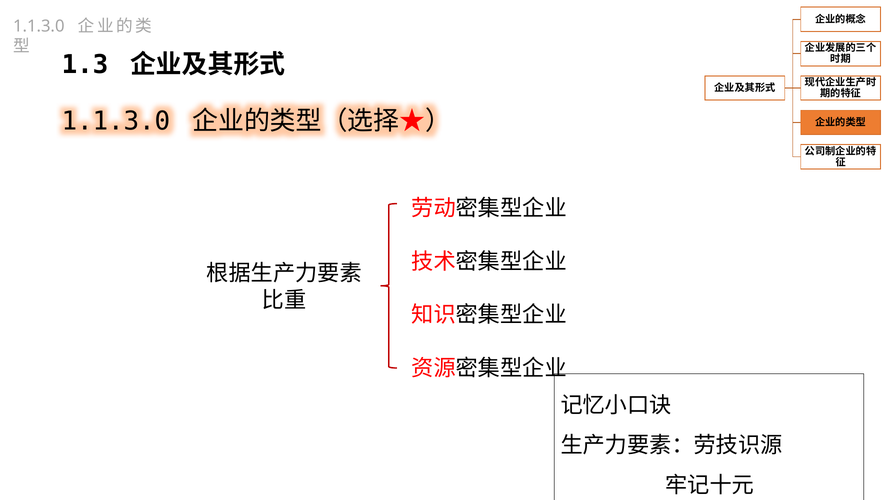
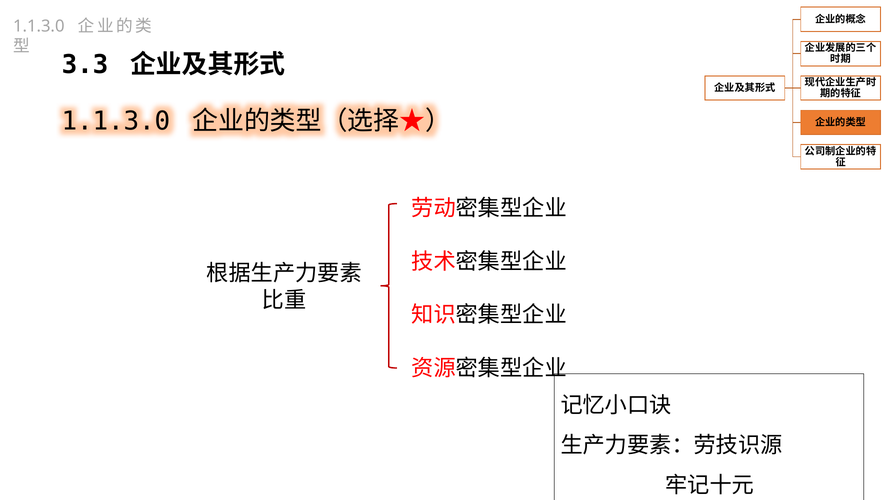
1.3: 1.3 -> 3.3 (85, 65)
